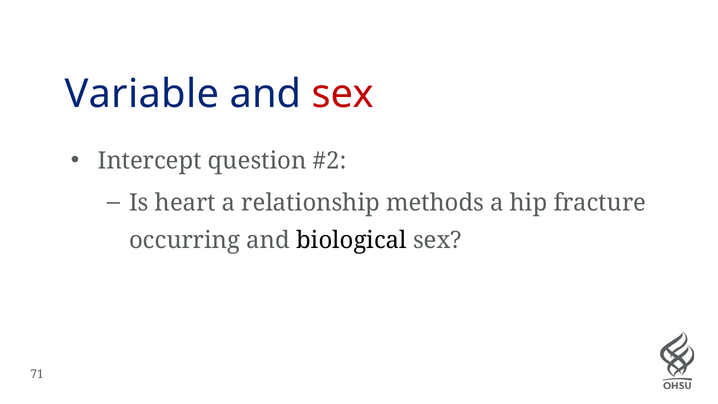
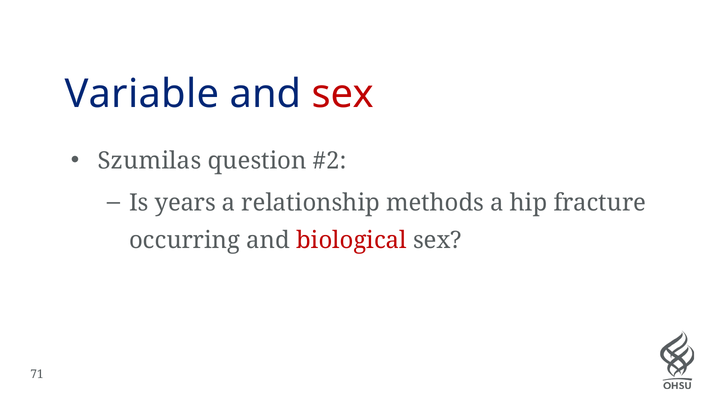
Intercept: Intercept -> Szumilas (150, 161)
heart: heart -> years (185, 203)
biological colour: black -> red (352, 240)
